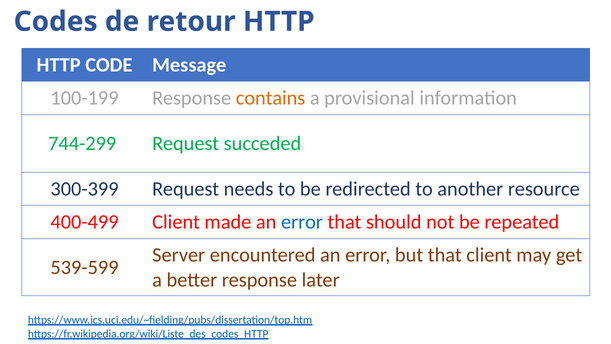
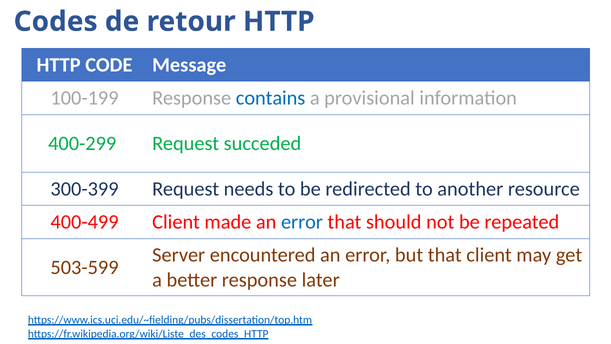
contains colour: orange -> blue (271, 98)
744-299: 744-299 -> 400-299 (82, 143)
539-599: 539-599 -> 503-599 (85, 267)
